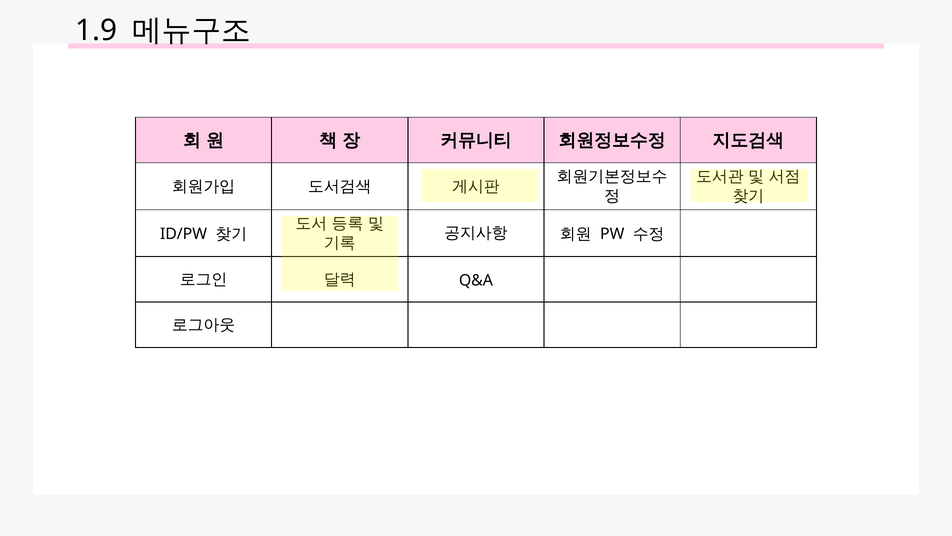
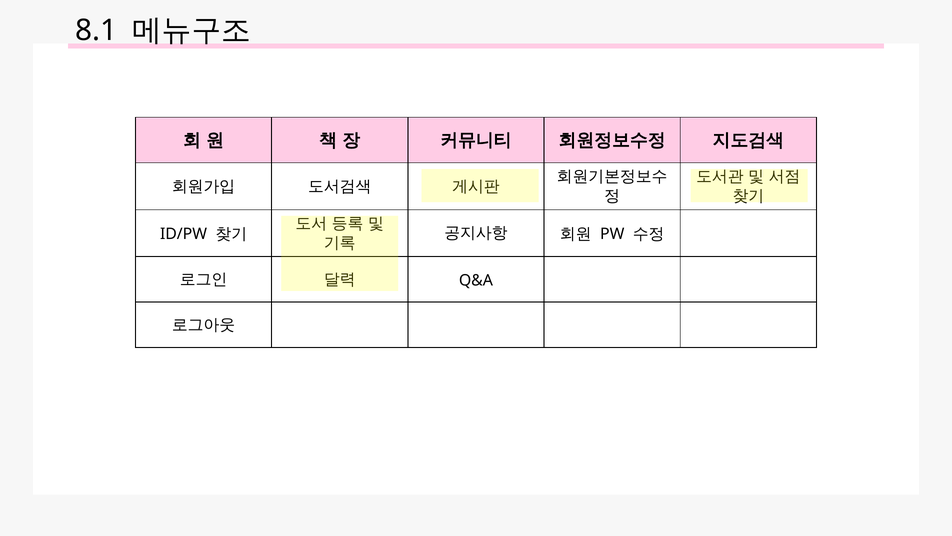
1.9: 1.9 -> 8.1 (96, 30)
